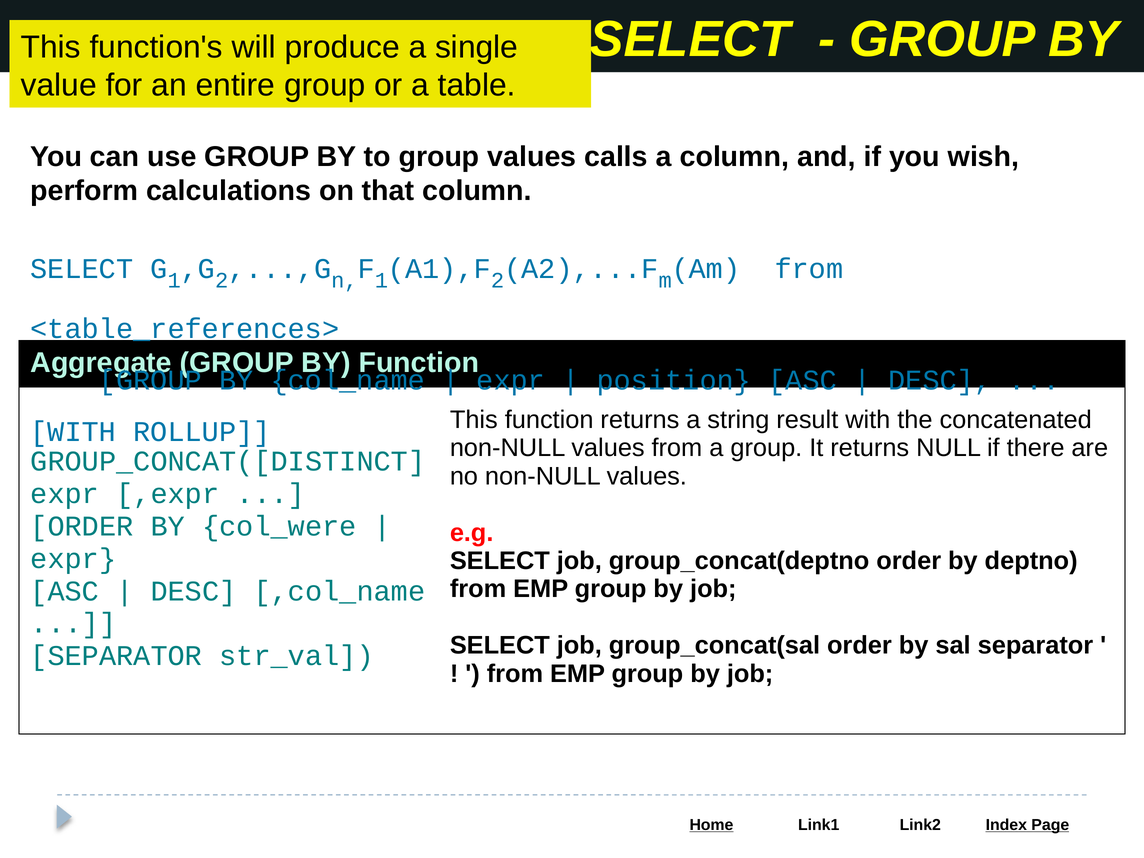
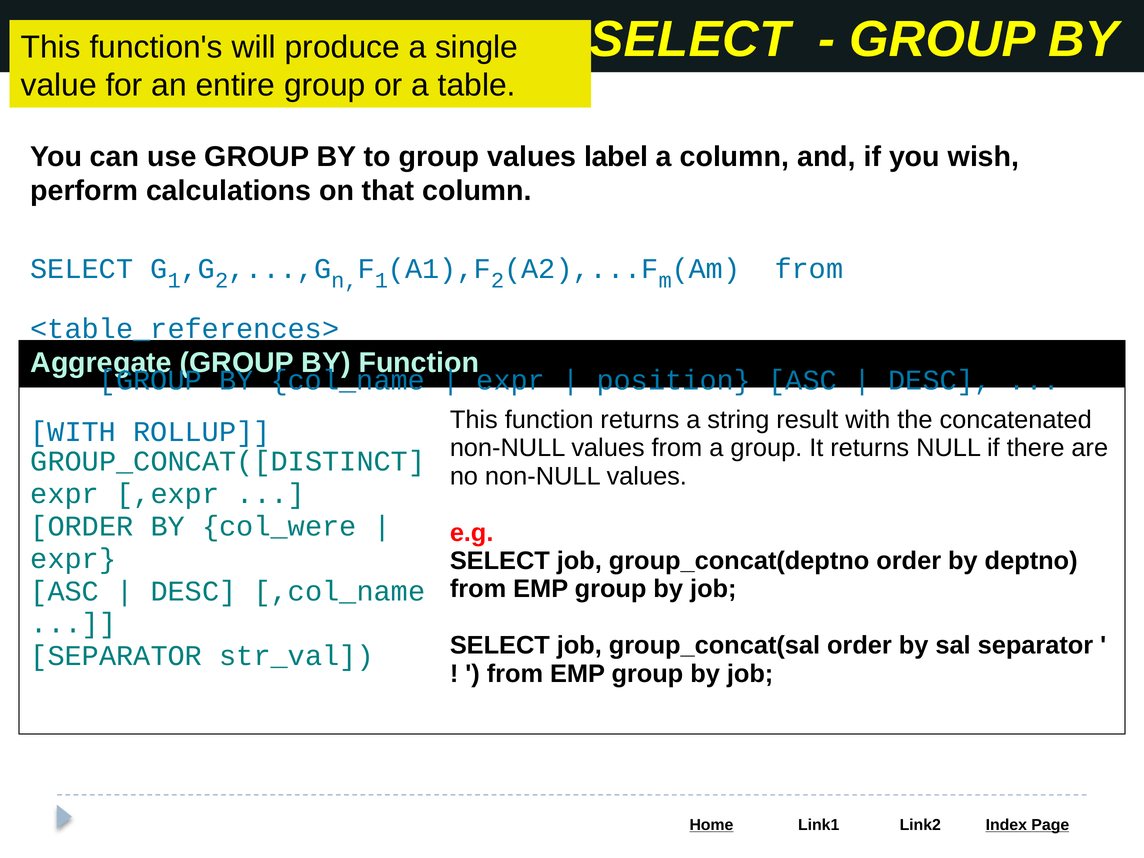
calls: calls -> label (616, 157)
